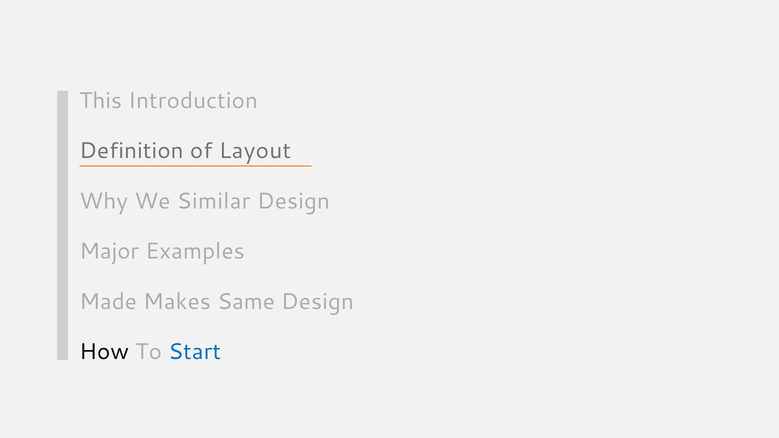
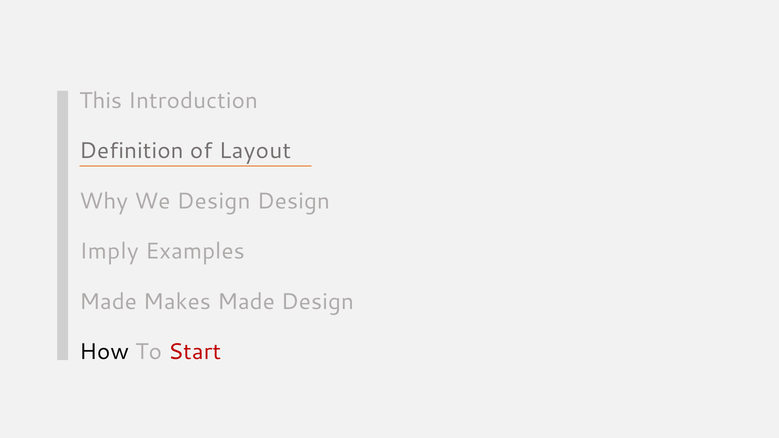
We Similar: Similar -> Design (214, 201)
Major: Major -> Imply (109, 251)
Makes Same: Same -> Made (246, 302)
Start colour: blue -> red (195, 352)
